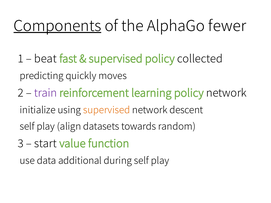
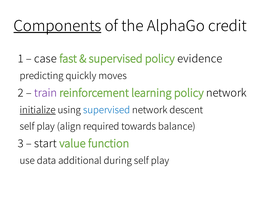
fewer: fewer -> credit (227, 26)
beat: beat -> case (45, 59)
collected: collected -> evidence (200, 59)
initialize underline: none -> present (38, 110)
supervised colour: orange -> blue (107, 110)
datasets: datasets -> required (101, 127)
random: random -> balance (177, 127)
